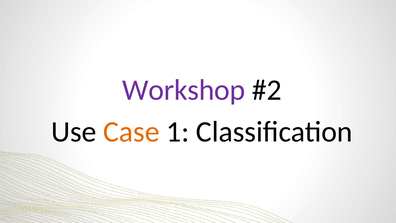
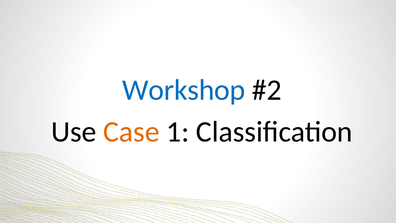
Workshop colour: purple -> blue (184, 90)
